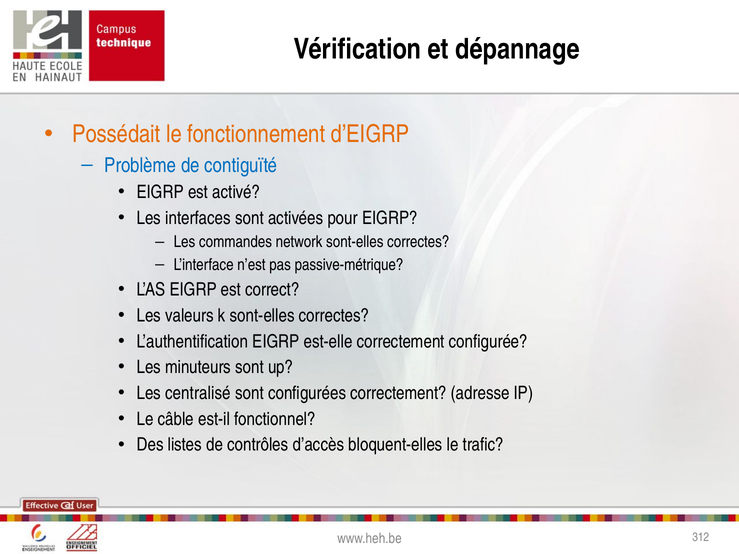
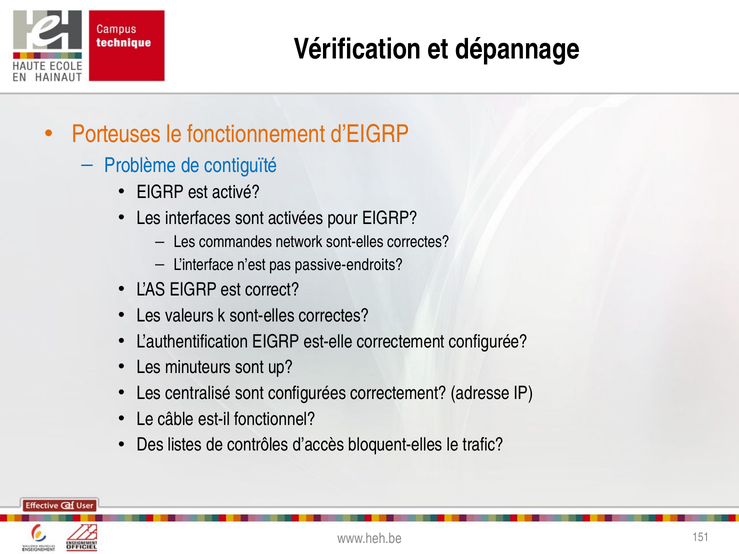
Possédait: Possédait -> Porteuses (116, 134)
passive-métrique: passive-métrique -> passive-endroits (349, 265)
312: 312 -> 151 (701, 538)
